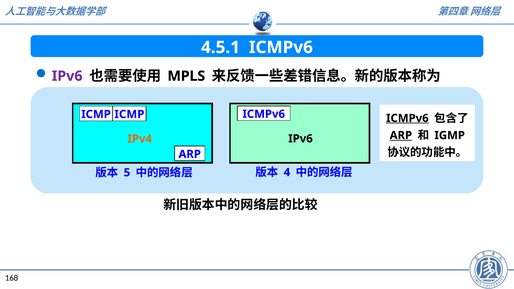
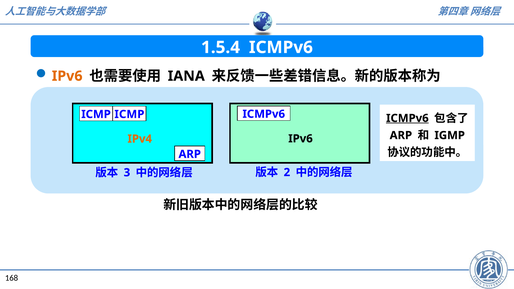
4.5.1: 4.5.1 -> 1.5.4 (221, 47)
IPv6 colour: purple -> orange (67, 76)
MPLS: MPLS -> IANA (186, 76)
ARP underline: present -> none (401, 135)
4: 4 -> 2 (287, 172)
5: 5 -> 3 (127, 173)
